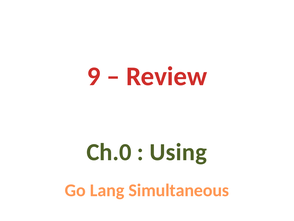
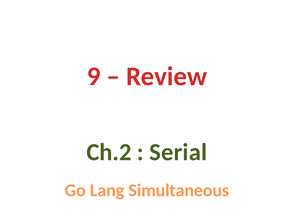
Ch.0: Ch.0 -> Ch.2 (109, 152)
Using: Using -> Serial (178, 152)
